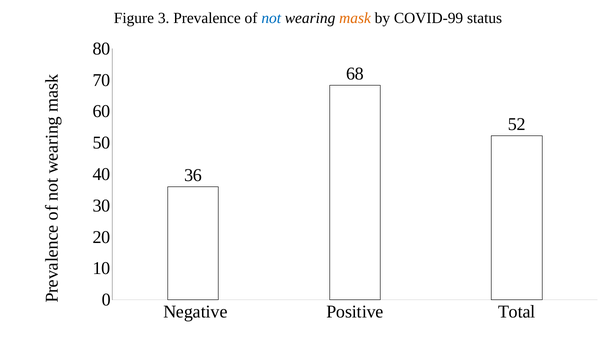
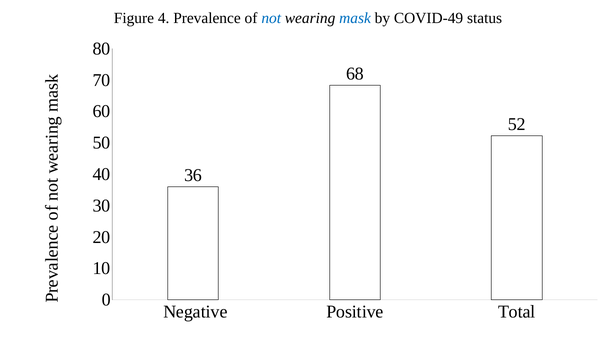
3: 3 -> 4 (164, 18)
mask colour: orange -> blue (355, 18)
COVID-99: COVID-99 -> COVID-49 (429, 18)
